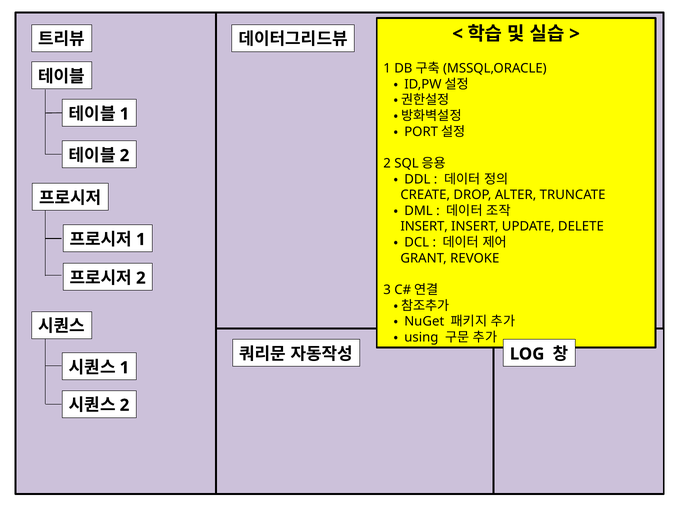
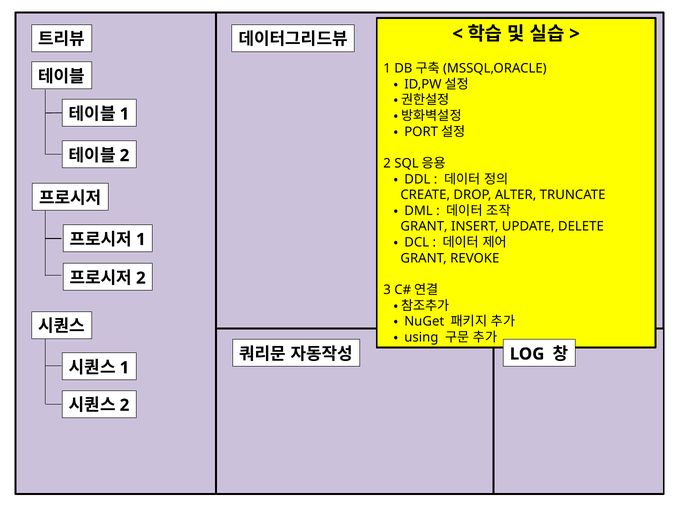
INSERT: INSERT -> GRANT (424, 227)
